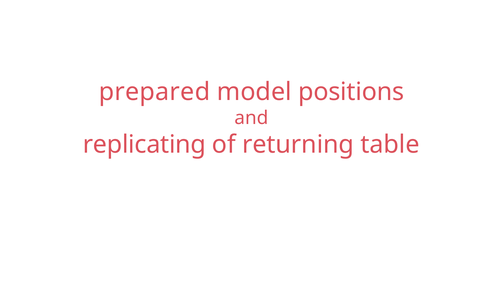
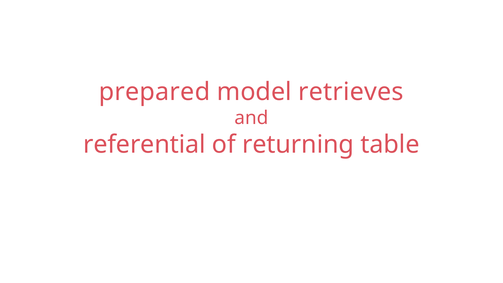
positions: positions -> retrieves (351, 92)
replicating: replicating -> referential (144, 145)
